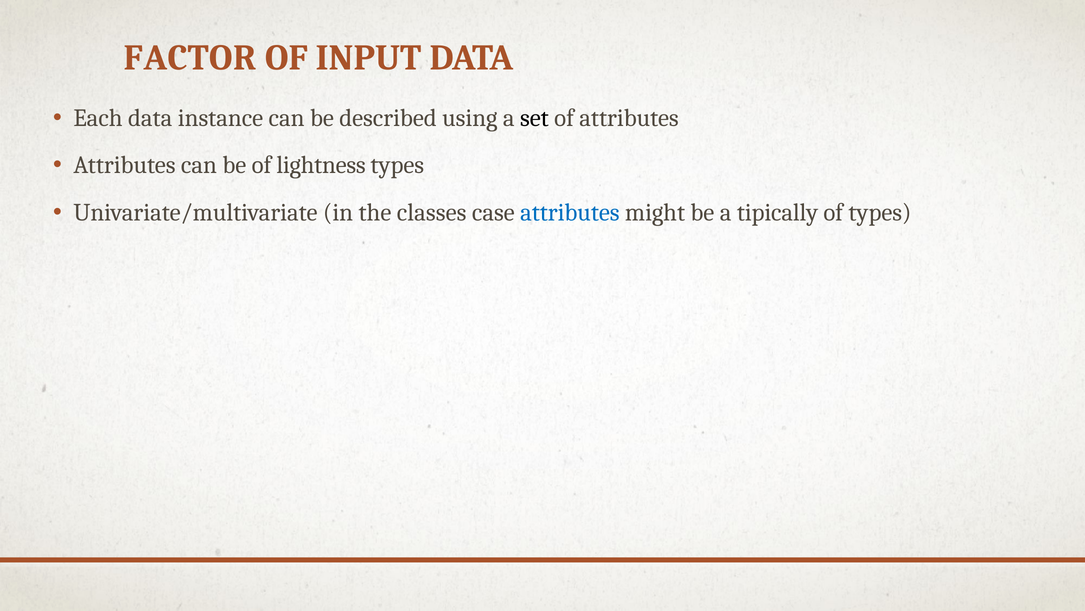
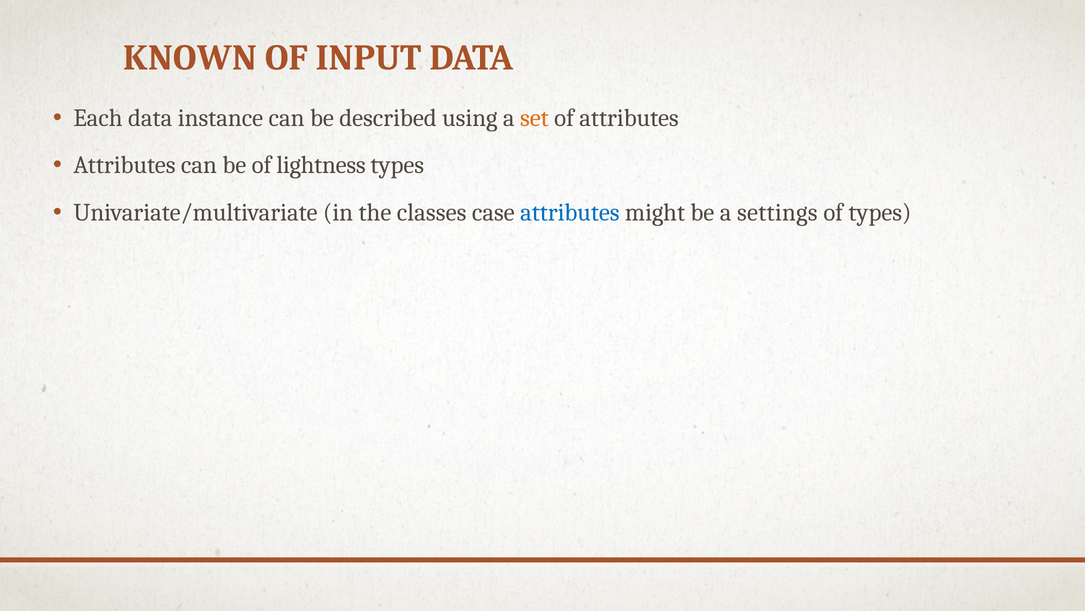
FACTOR: FACTOR -> KNOWN (190, 58)
set colour: black -> orange (534, 118)
tipically: tipically -> settings (777, 212)
